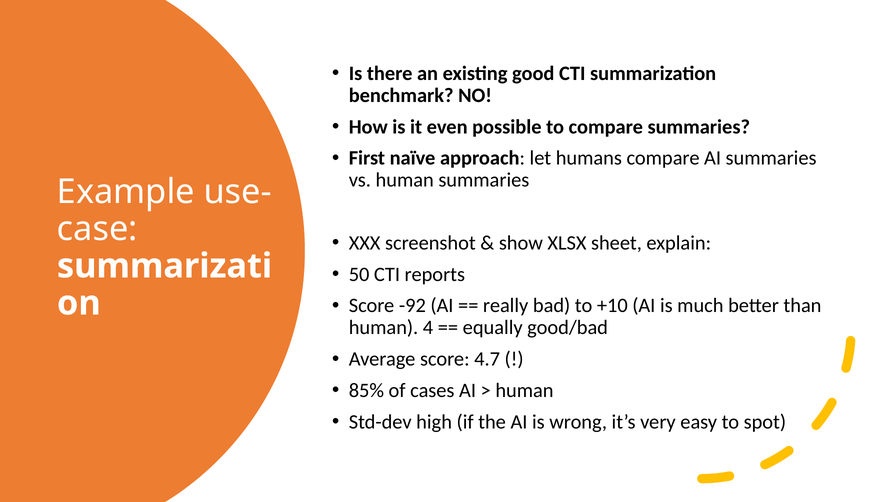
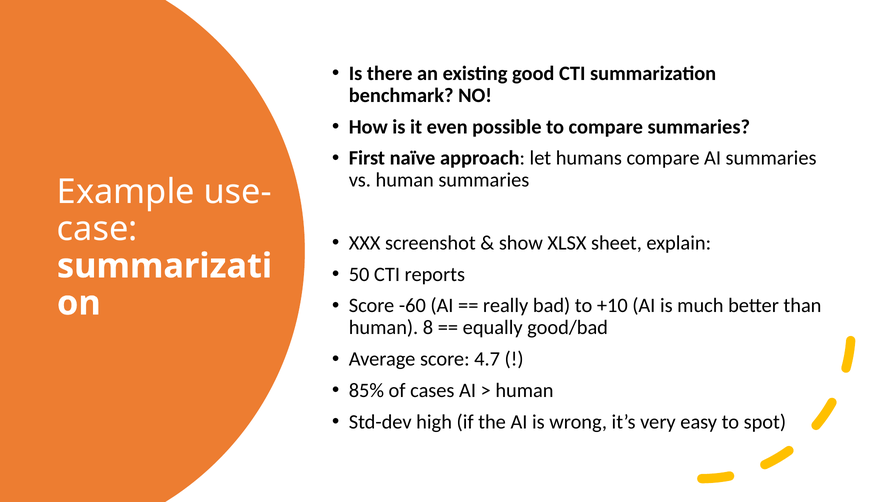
-92: -92 -> -60 (412, 305)
4: 4 -> 8 (428, 328)
